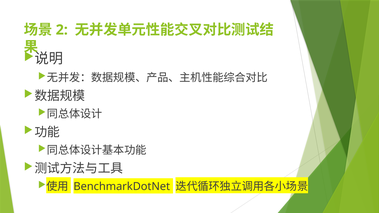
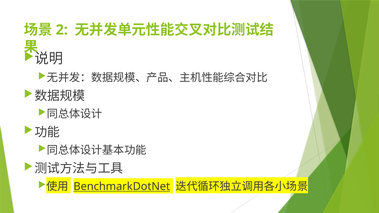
BenchmarkDotNet underline: none -> present (122, 187)
